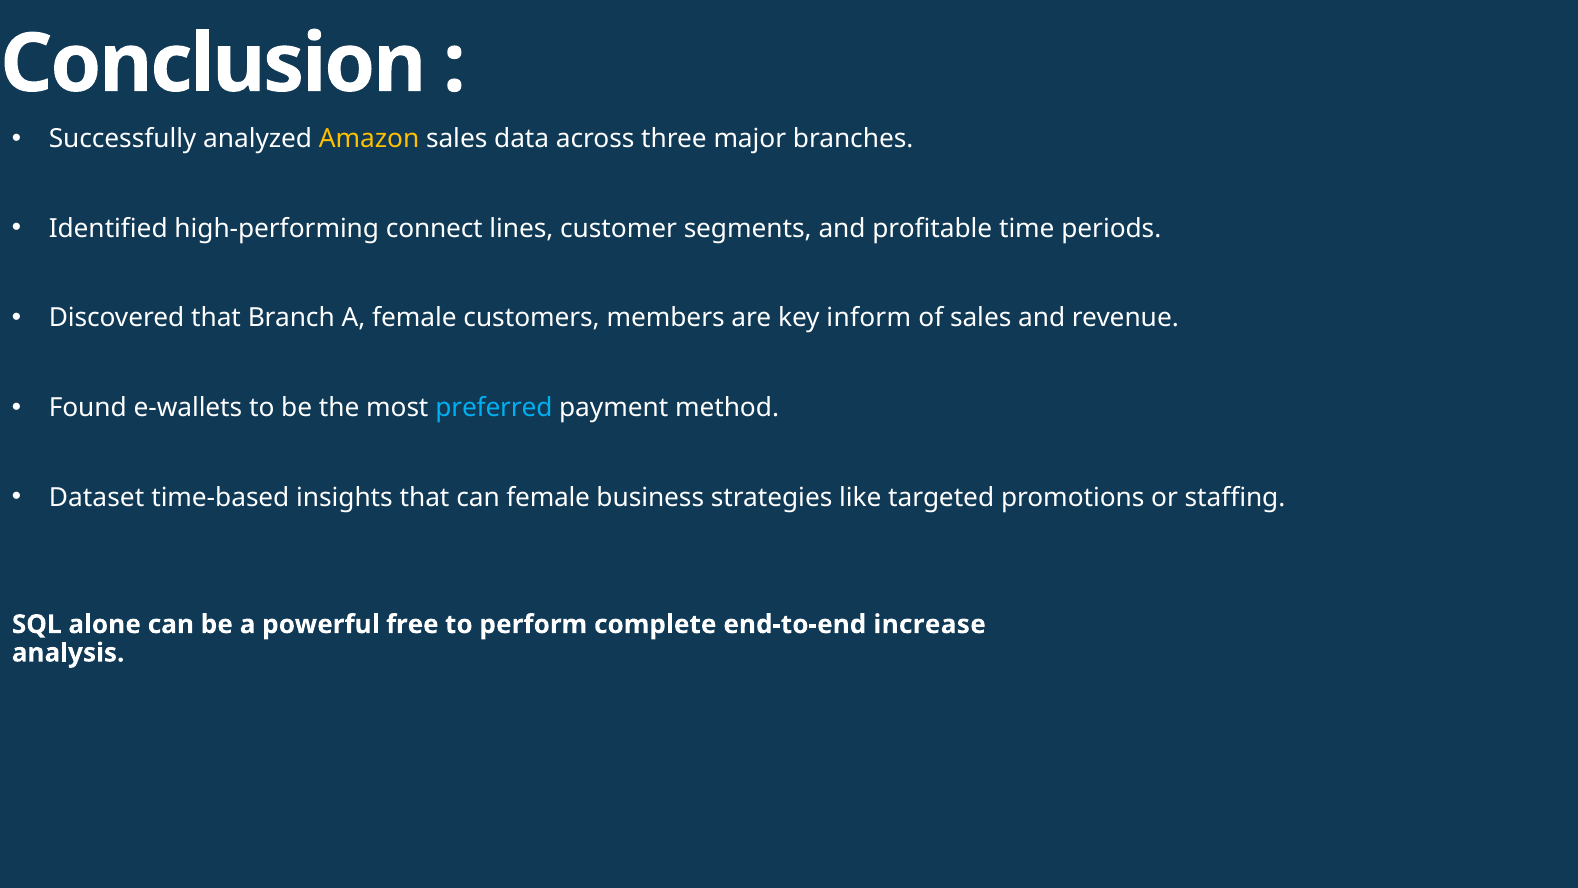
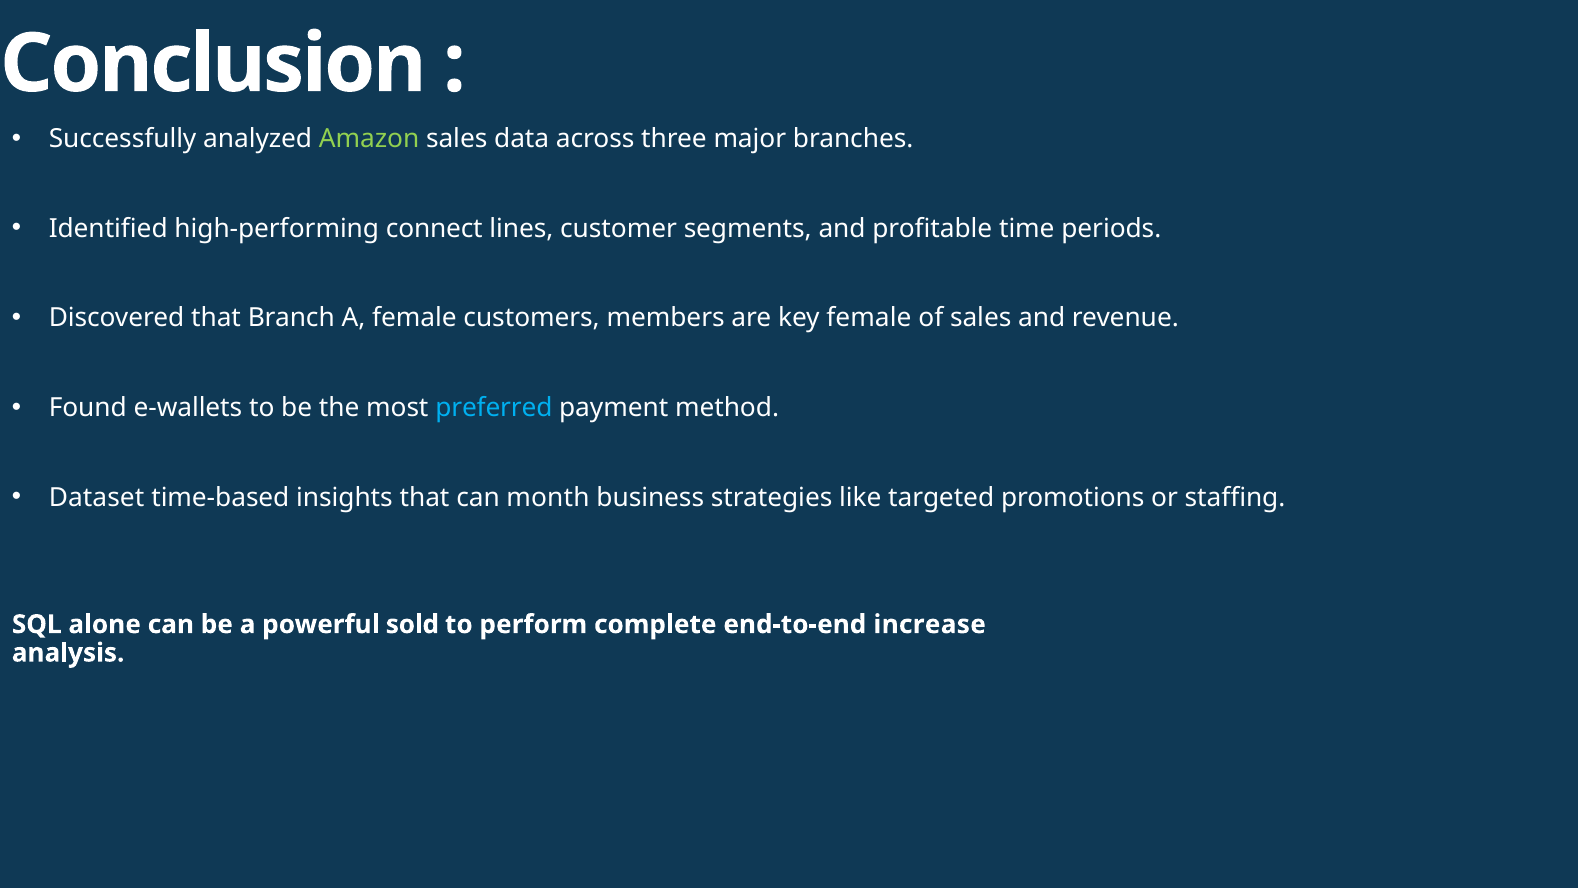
Amazon colour: yellow -> light green (369, 139)
key inform: inform -> female (869, 318)
can female: female -> month (548, 497)
free: free -> sold (412, 624)
